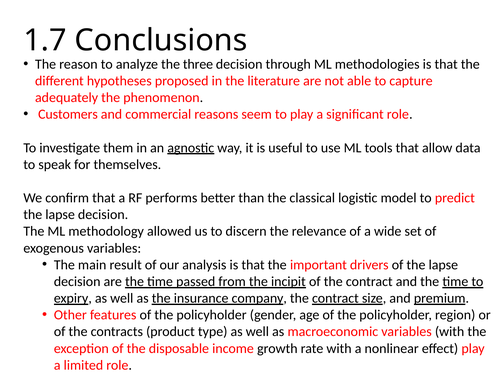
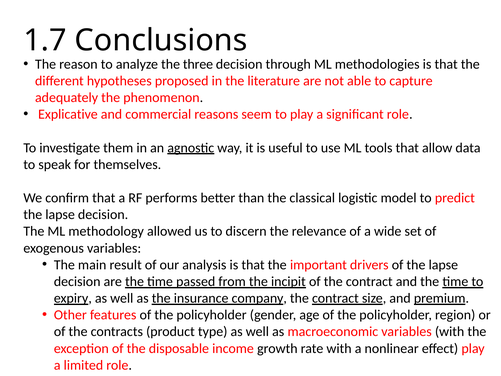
Customers: Customers -> Explicative (68, 114)
